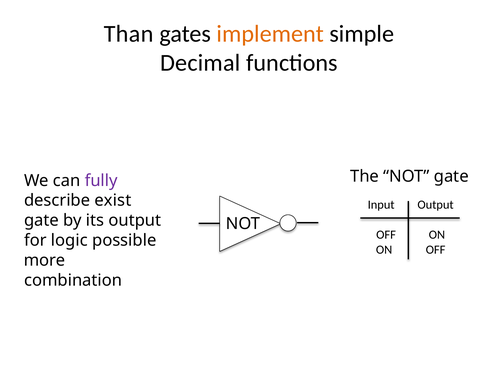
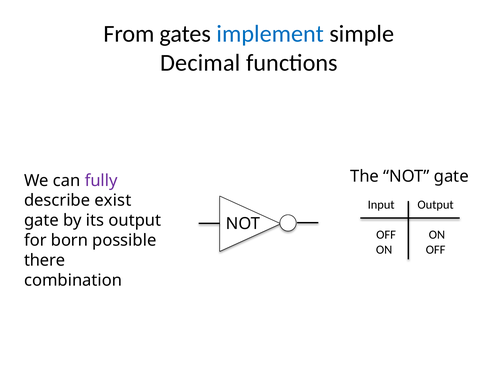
Than: Than -> From (129, 34)
implement colour: orange -> blue (270, 34)
logic: logic -> born (69, 240)
more: more -> there (45, 260)
